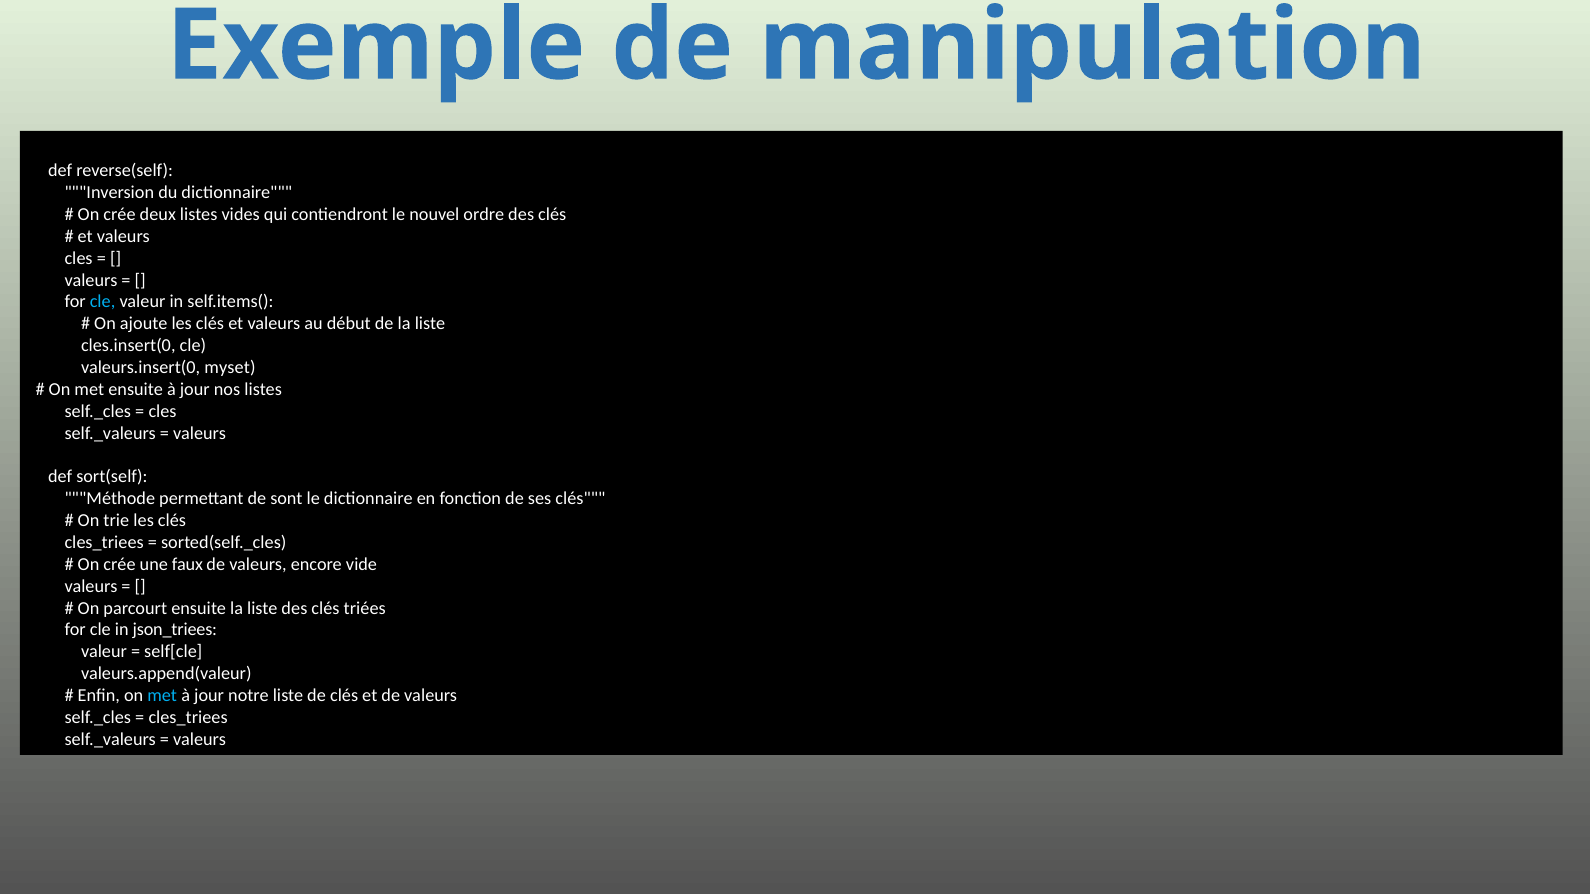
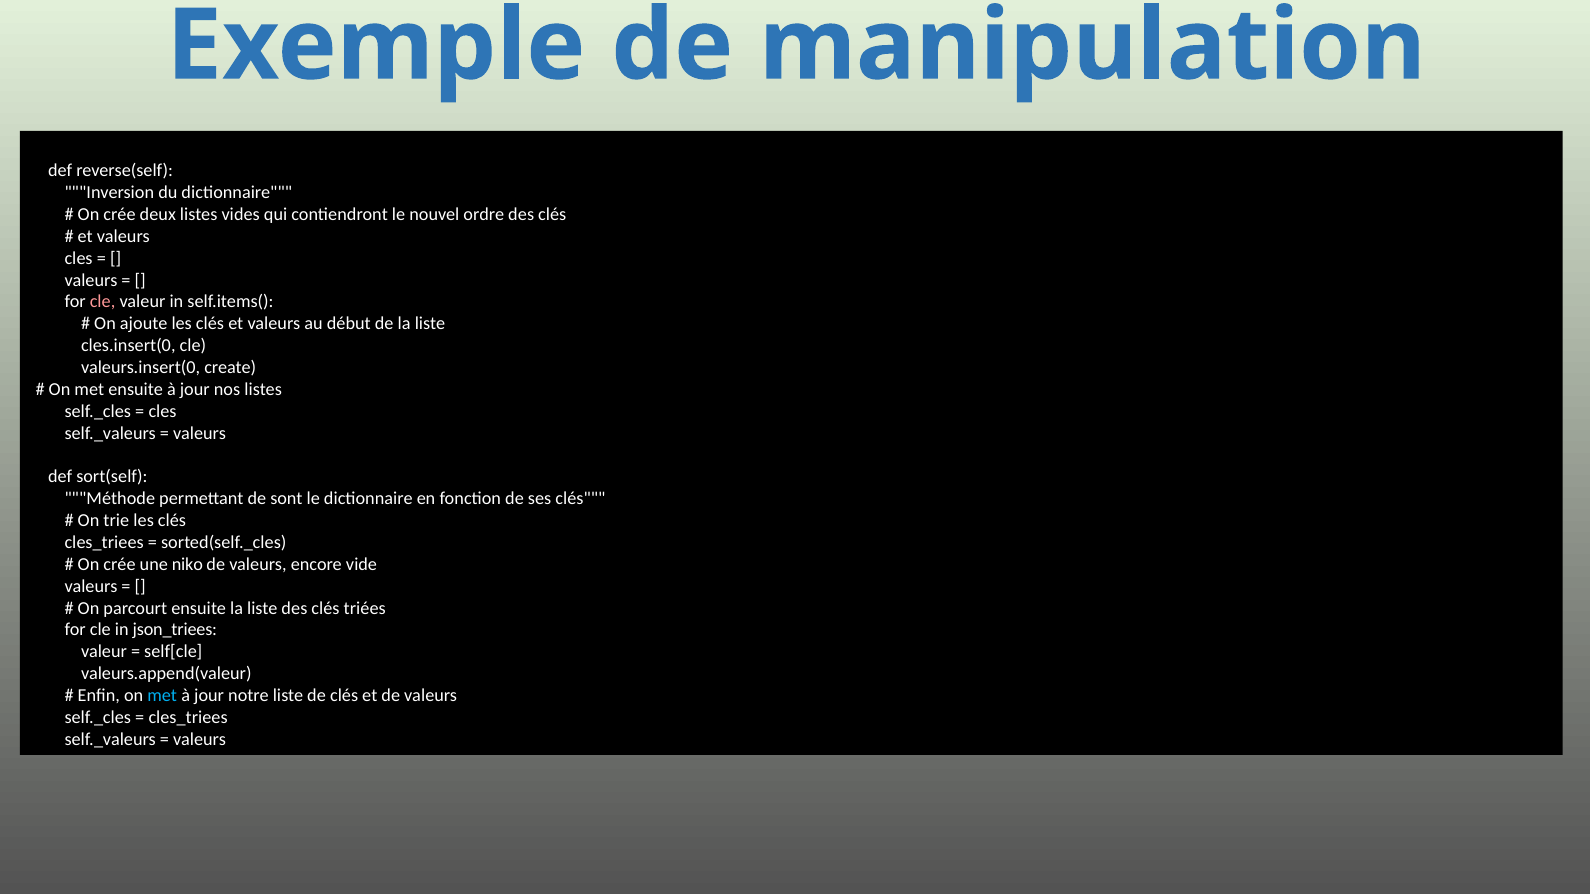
cle colour: light blue -> pink (103, 302)
myset: myset -> create (230, 368)
faux: faux -> niko (187, 565)
